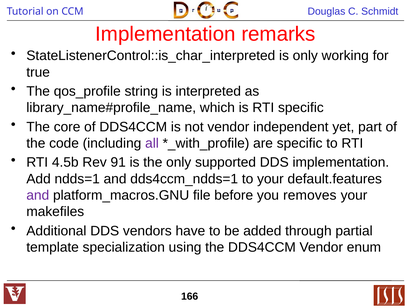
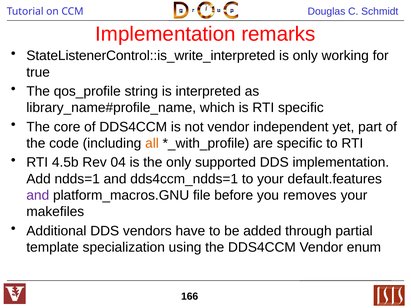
StateListenerControl::is_char_interpreted: StateListenerControl::is_char_interpreted -> StateListenerControl::is_write_interpreted (151, 56)
all colour: purple -> orange (152, 143)
91: 91 -> 04 (118, 163)
